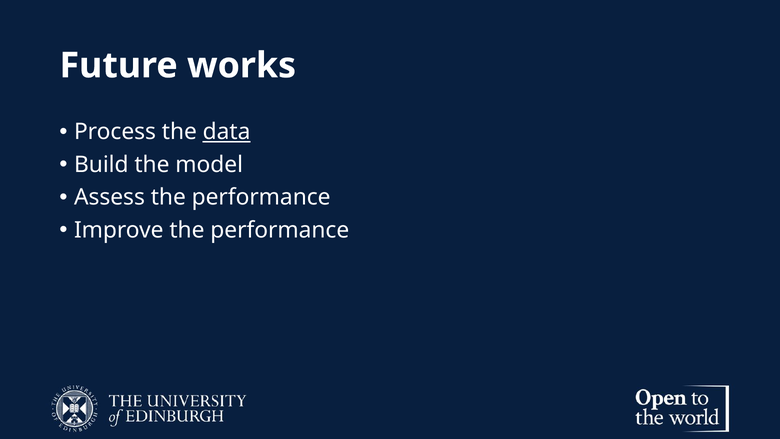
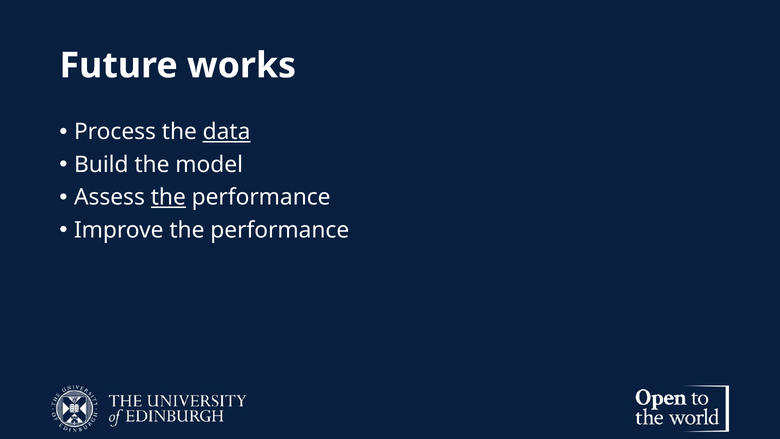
the underline: none -> present (168, 197)
